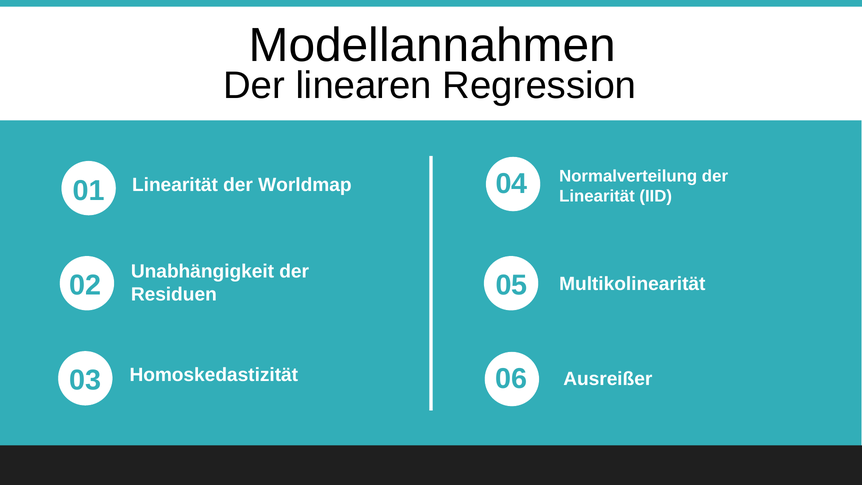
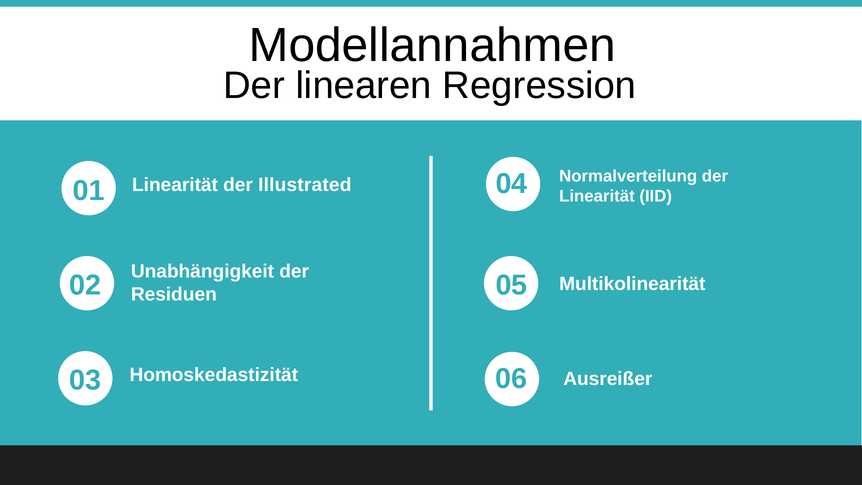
Worldmap: Worldmap -> Illustrated (305, 185)
